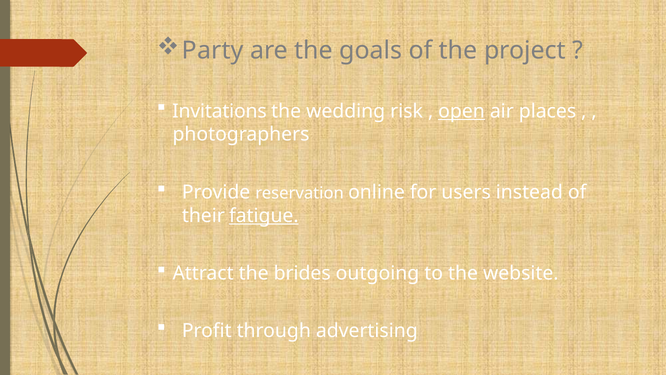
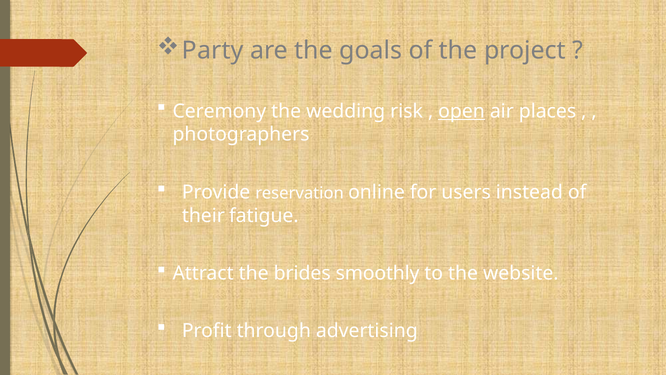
Invitations: Invitations -> Ceremony (219, 111)
fatigue underline: present -> none (264, 215)
outgoing: outgoing -> smoothly (378, 273)
